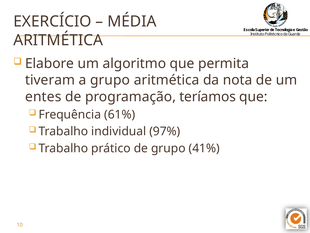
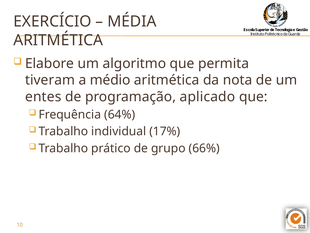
a grupo: grupo -> médio (110, 80)
teríamos: teríamos -> aplicado (207, 97)
61%: 61% -> 64% (120, 114)
97%: 97% -> 17% (165, 131)
41%: 41% -> 66% (204, 148)
